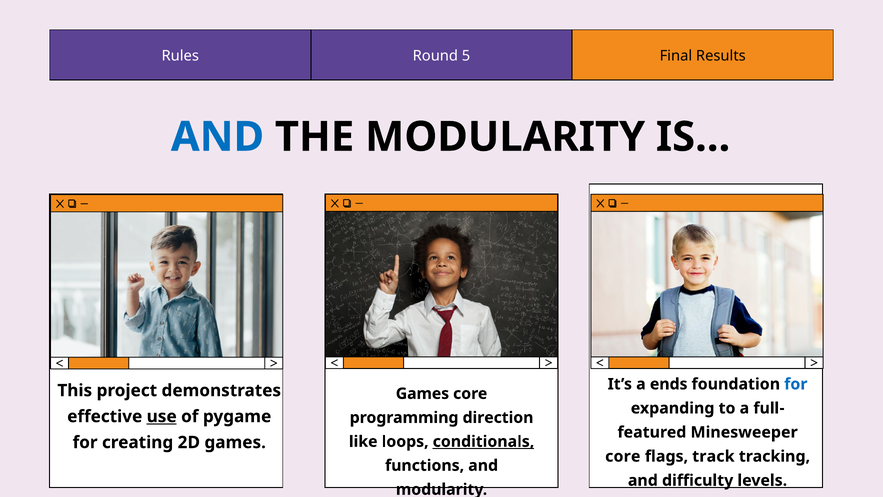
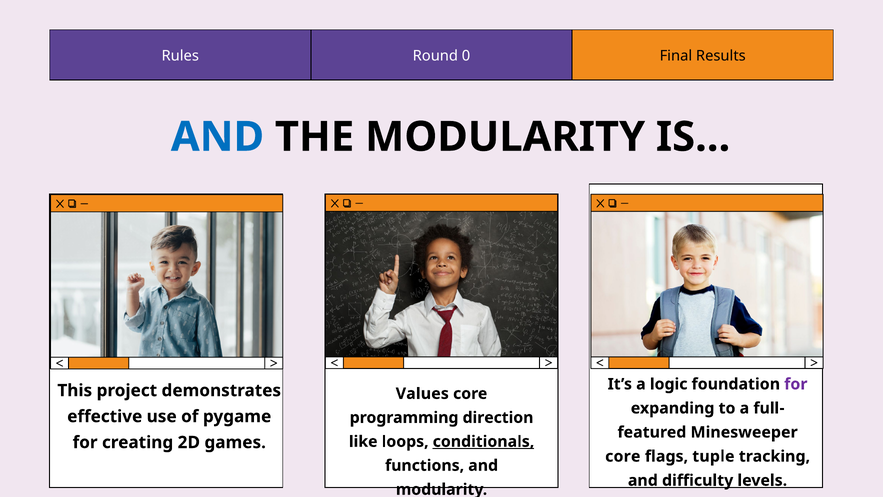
5: 5 -> 0 (466, 56)
ends: ends -> logic (669, 384)
for colour: blue -> purple (796, 384)
Games: Games -> Values (422, 393)
use underline: present -> none (162, 416)
track: track -> tuple (713, 456)
